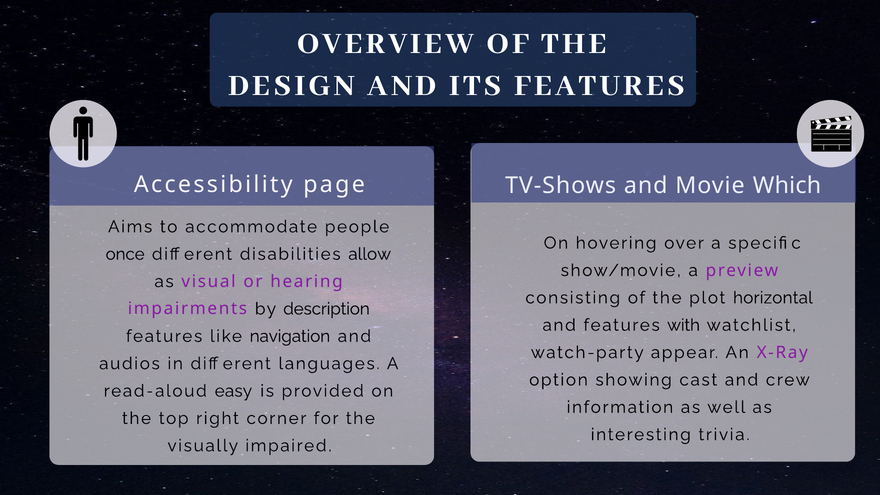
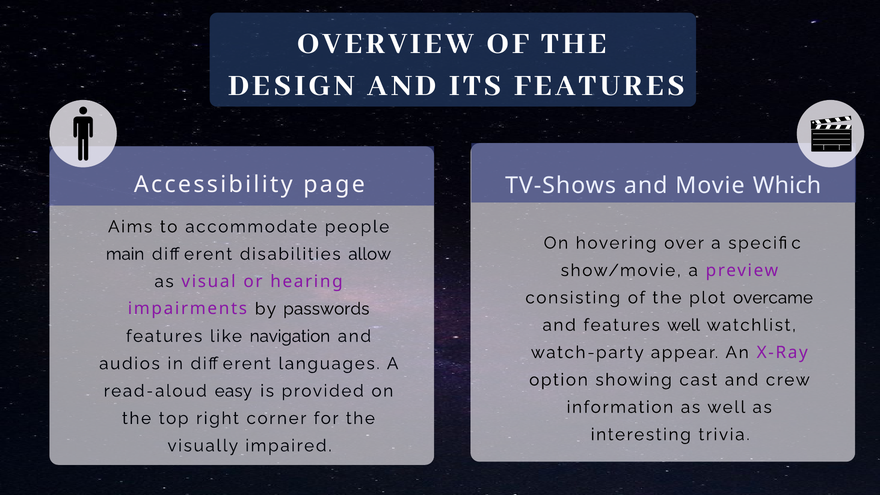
once: once -> main (125, 254)
horizontal: horizontal -> overcame (773, 298)
description: description -> passwords (326, 309)
features with: with -> well (684, 325)
